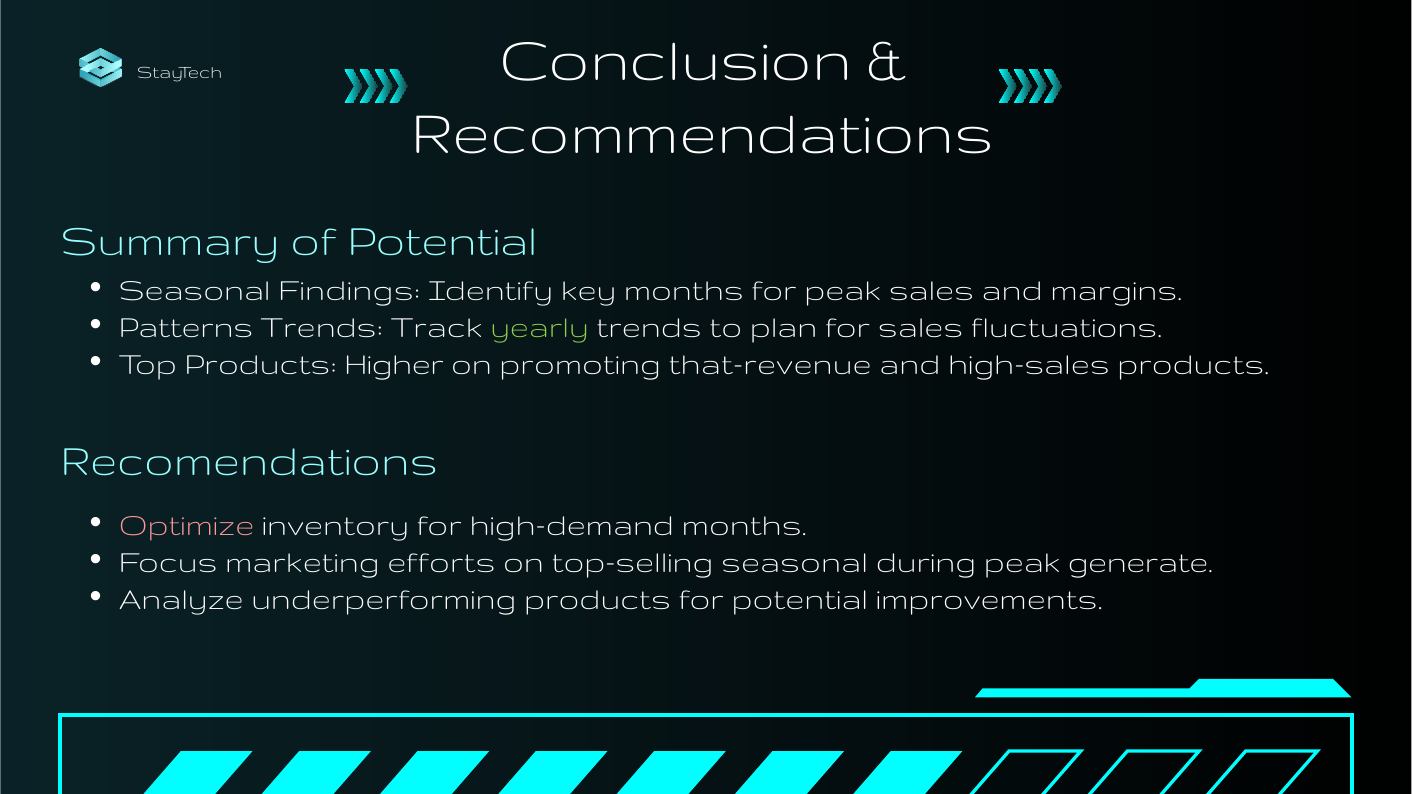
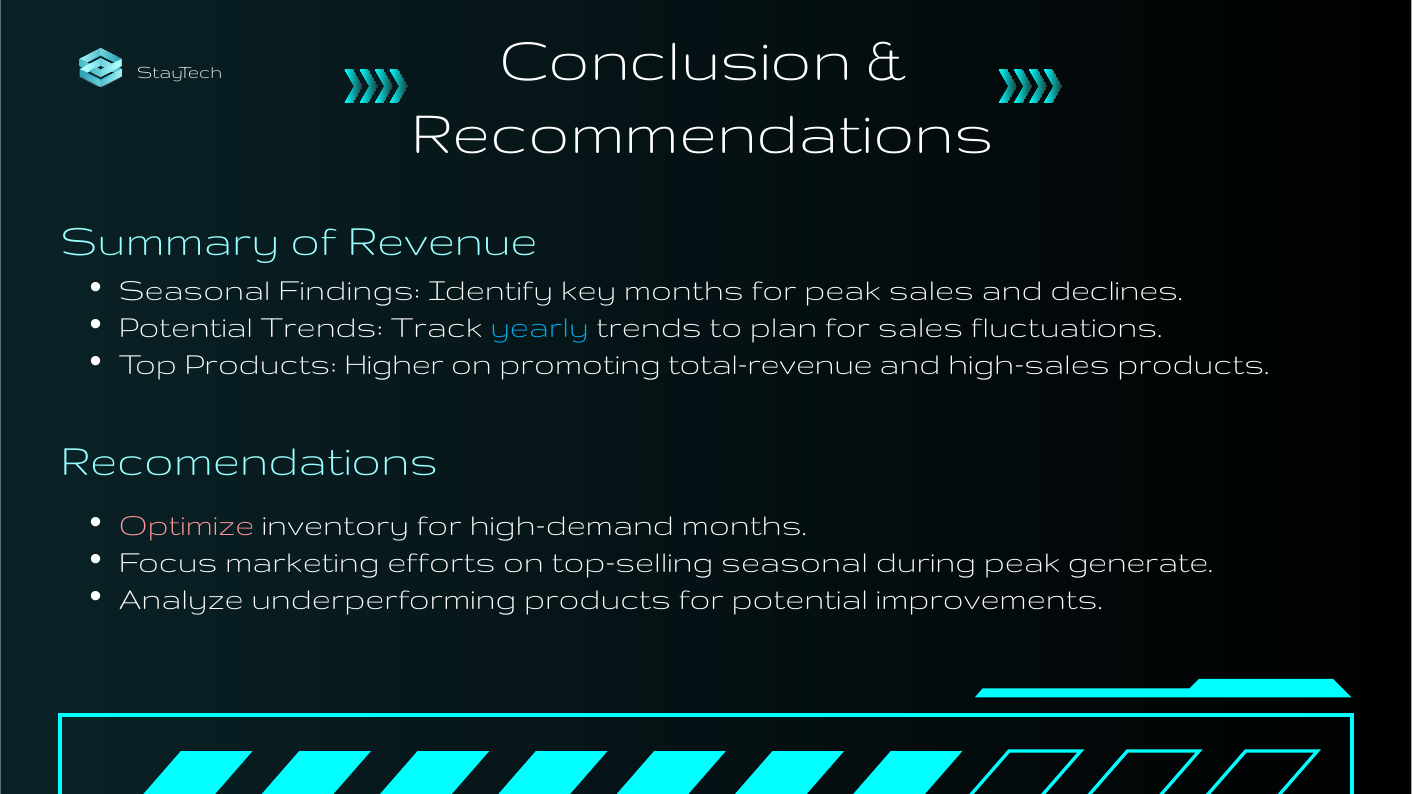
of Potential: Potential -> Revenue (442, 239)
margins: margins -> declines (1117, 289)
Patterns: Patterns -> Potential (186, 326)
yearly colour: light green -> light blue (539, 326)
that-revenue: that-revenue -> total-revenue (770, 363)
